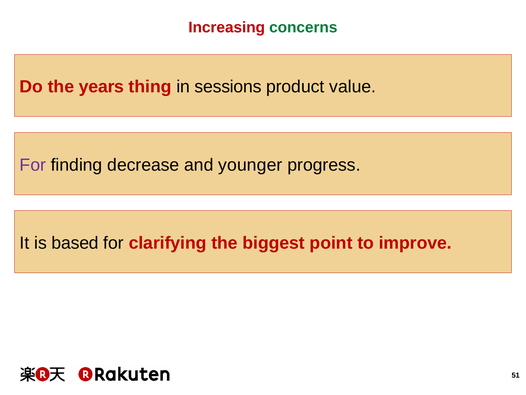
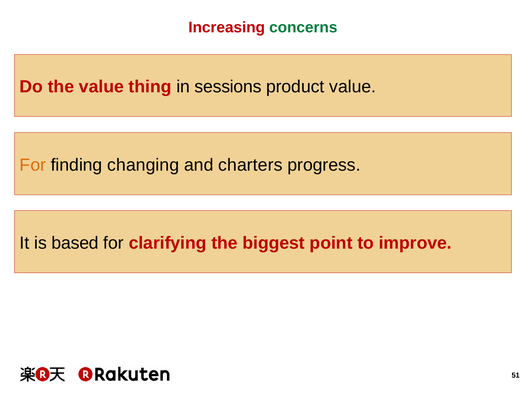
the years: years -> value (101, 87)
For colour: purple -> orange (33, 165)
decrease: decrease -> changing (143, 165)
younger: younger -> charters (250, 165)
